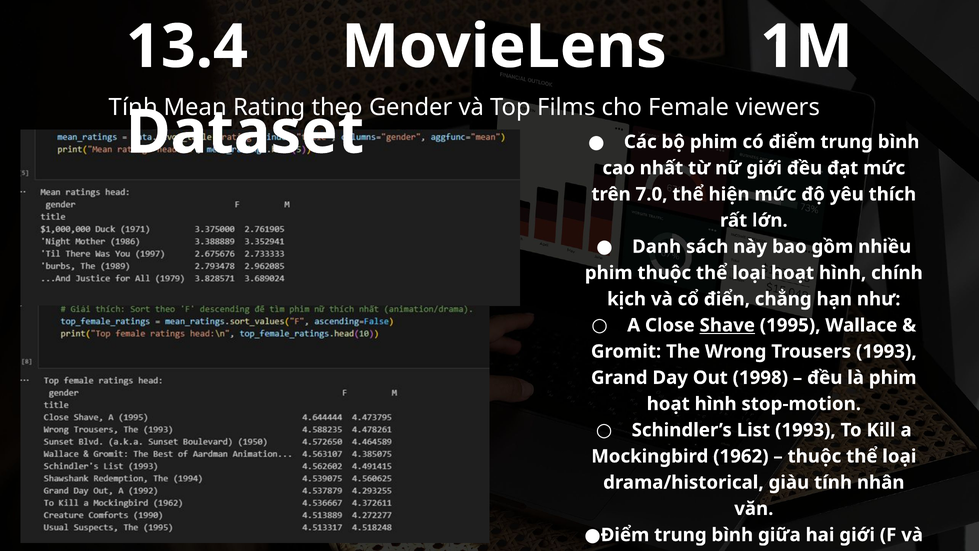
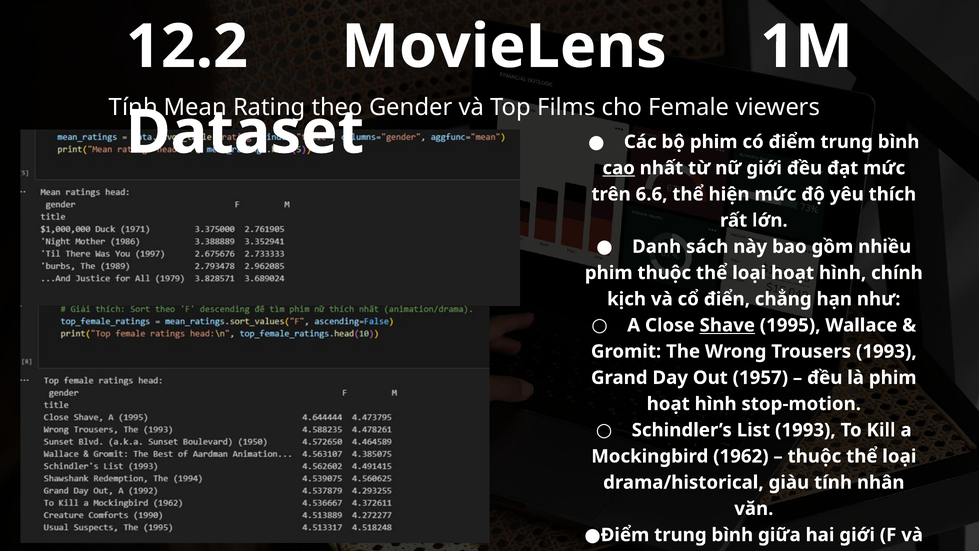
13.4: 13.4 -> 12.2 (187, 47)
cao underline: none -> present (619, 168)
7.0: 7.0 -> 6.6 (652, 194)
1998: 1998 -> 1957 (760, 378)
